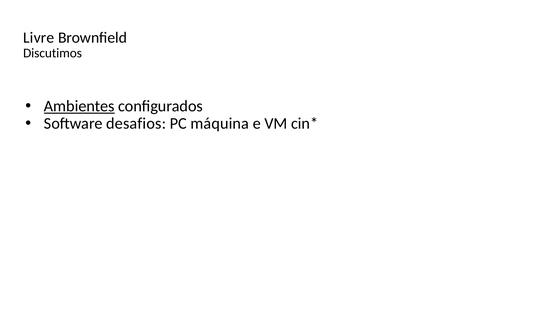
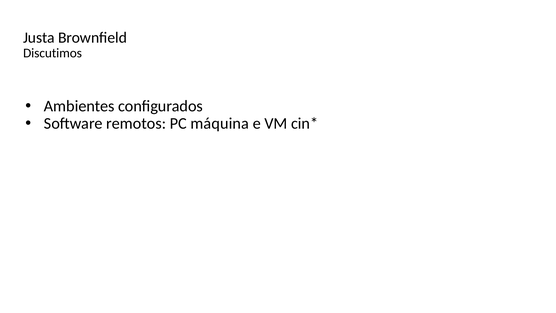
Livre: Livre -> Justa (39, 37)
Ambientes underline: present -> none (79, 106)
desafios: desafios -> remotos (136, 123)
